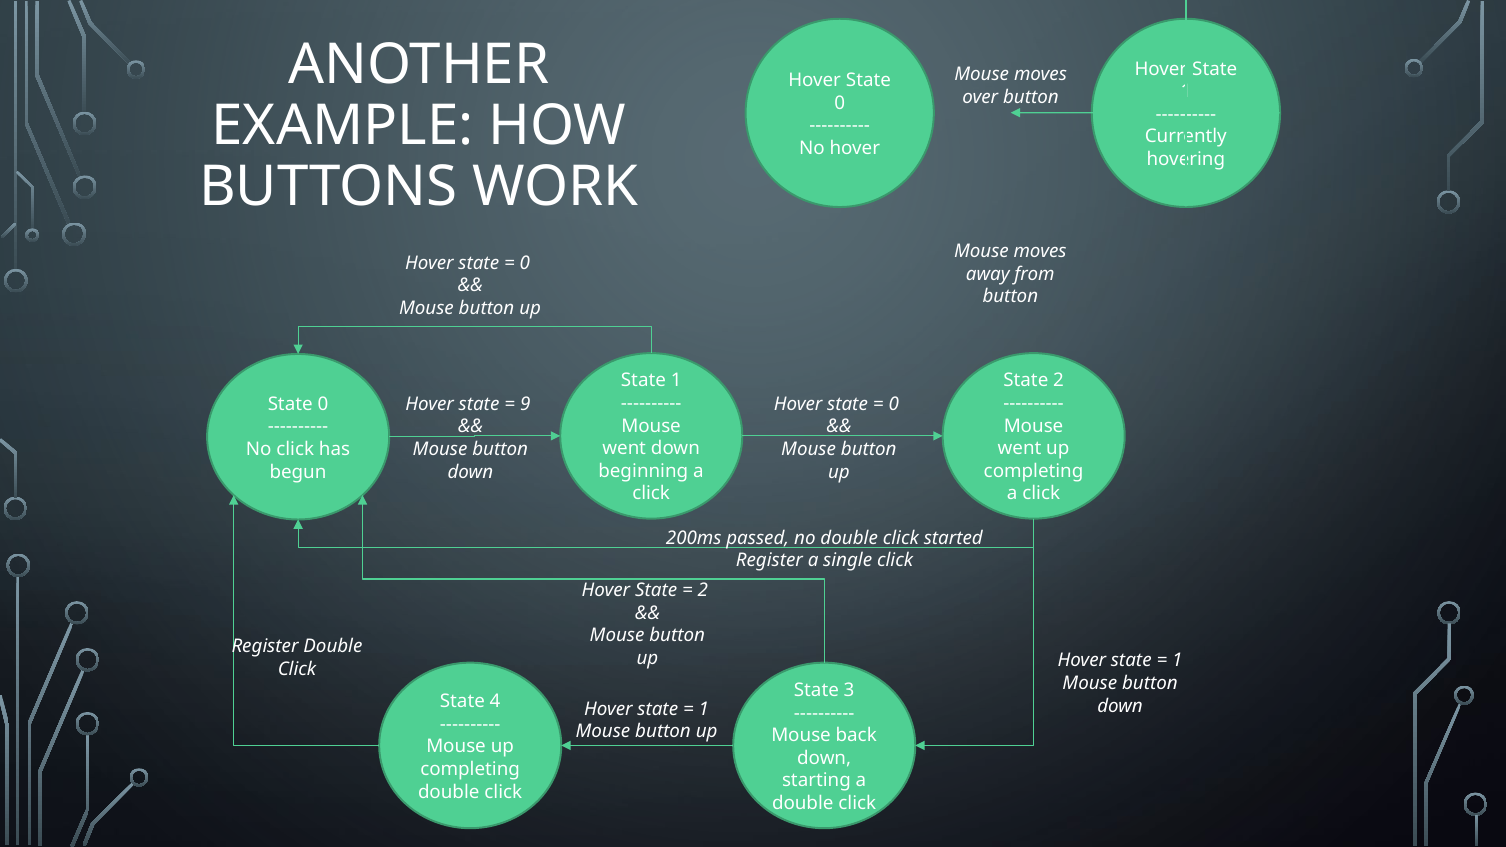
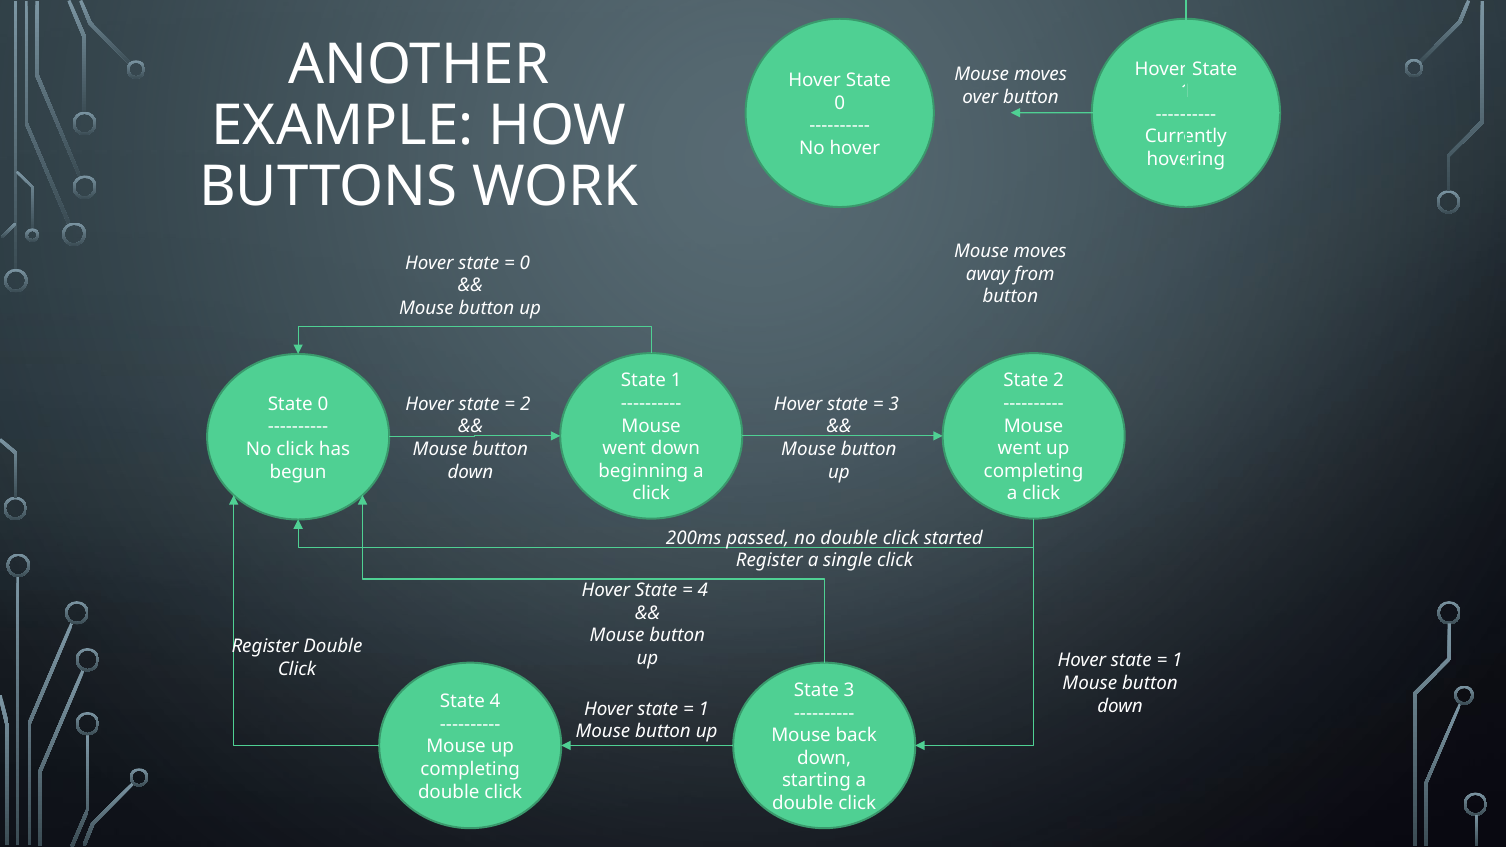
9: 9 -> 2 (525, 404)
0: 0 -> 3 (894, 404)
2: 2 -> 4 (703, 591)
